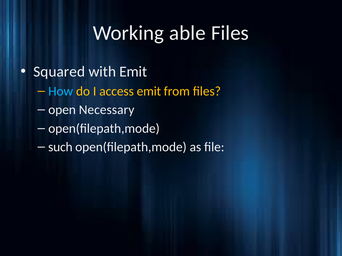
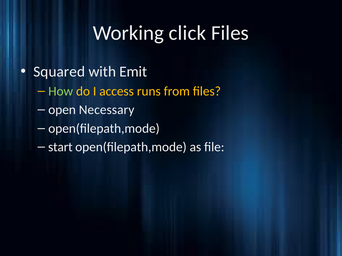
able: able -> click (187, 33)
How colour: light blue -> light green (61, 91)
access emit: emit -> runs (149, 91)
such: such -> start (60, 147)
